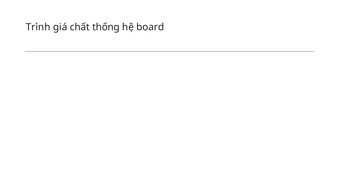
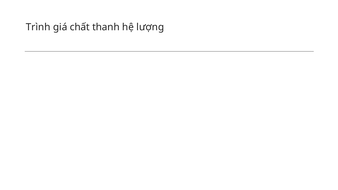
thống: thống -> thanh (106, 27)
board: board -> lượng (150, 27)
